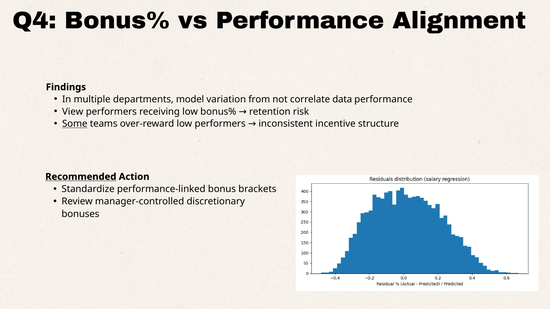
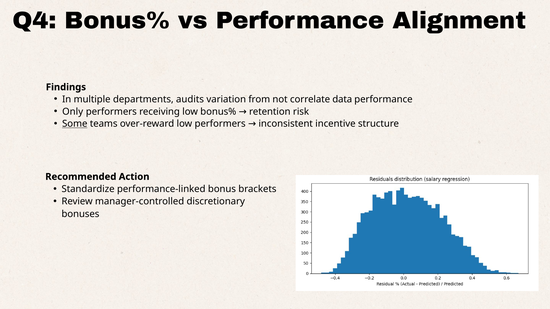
model: model -> audits (190, 99)
View: View -> Only (73, 112)
Recommended underline: present -> none (81, 177)
